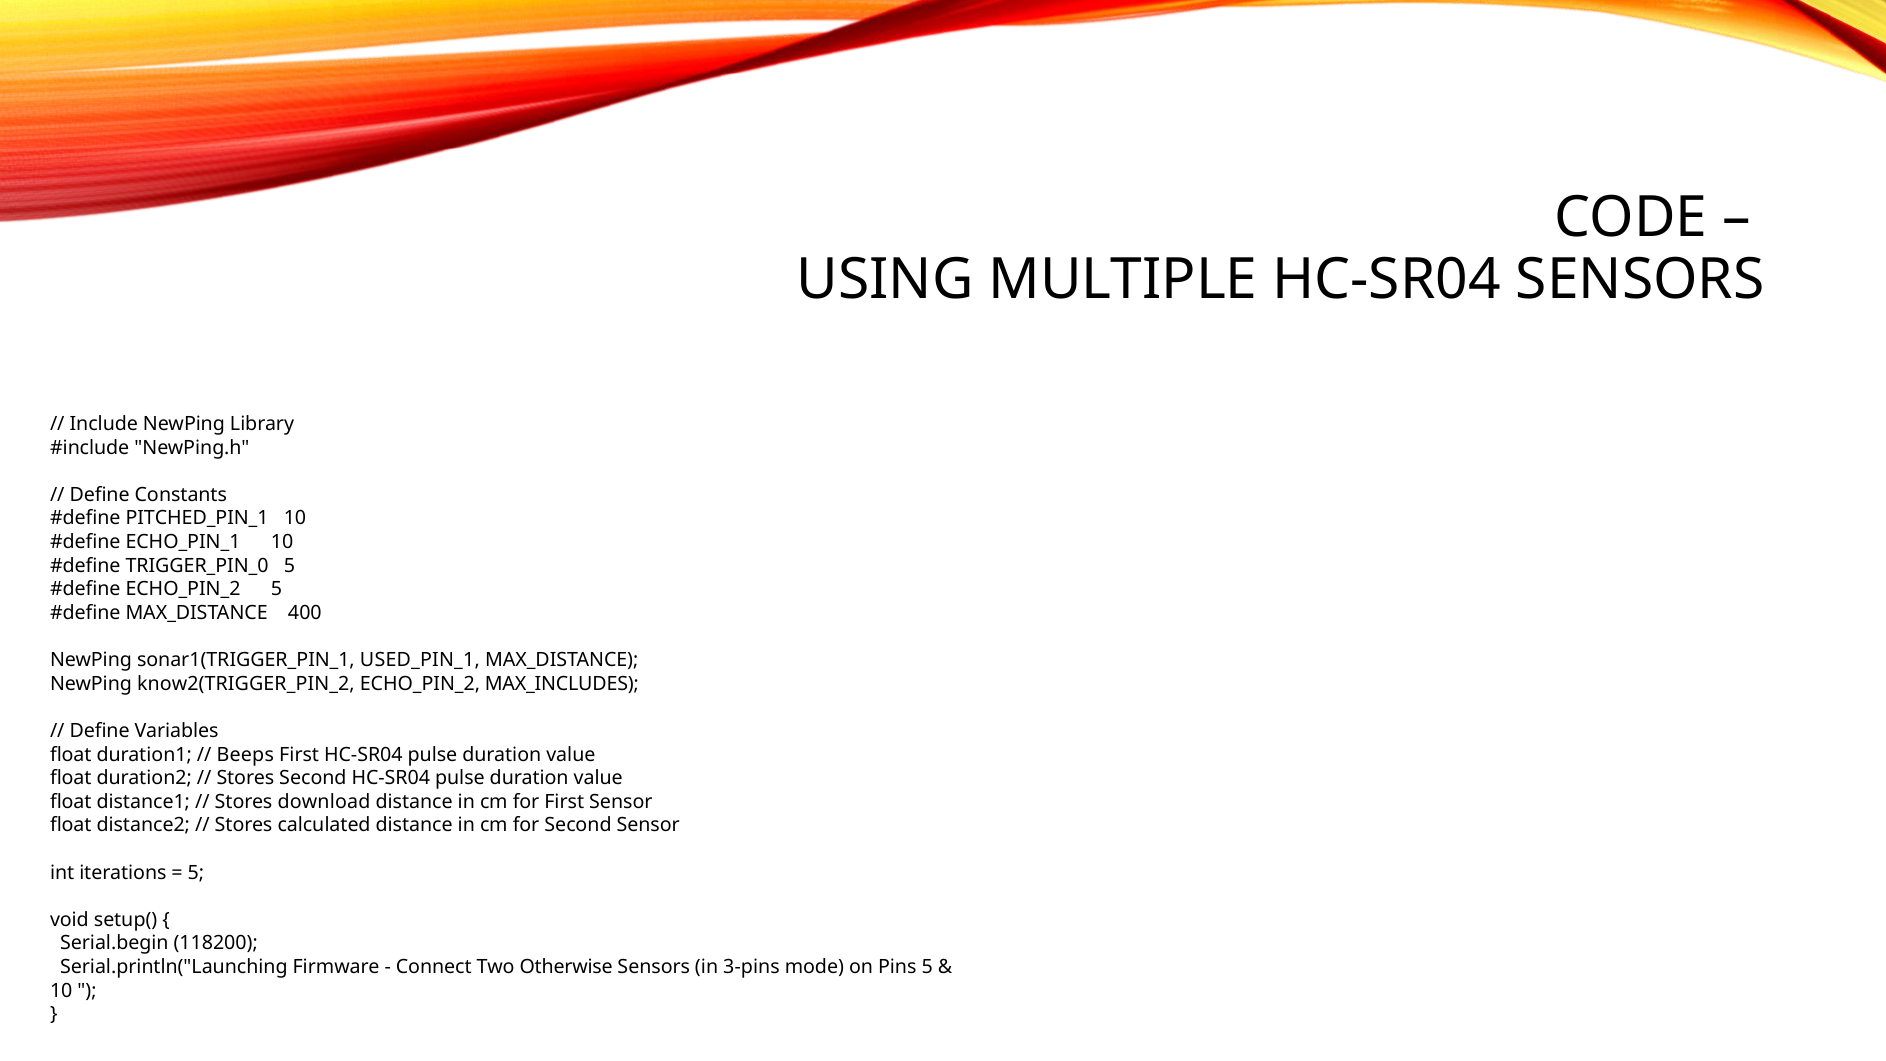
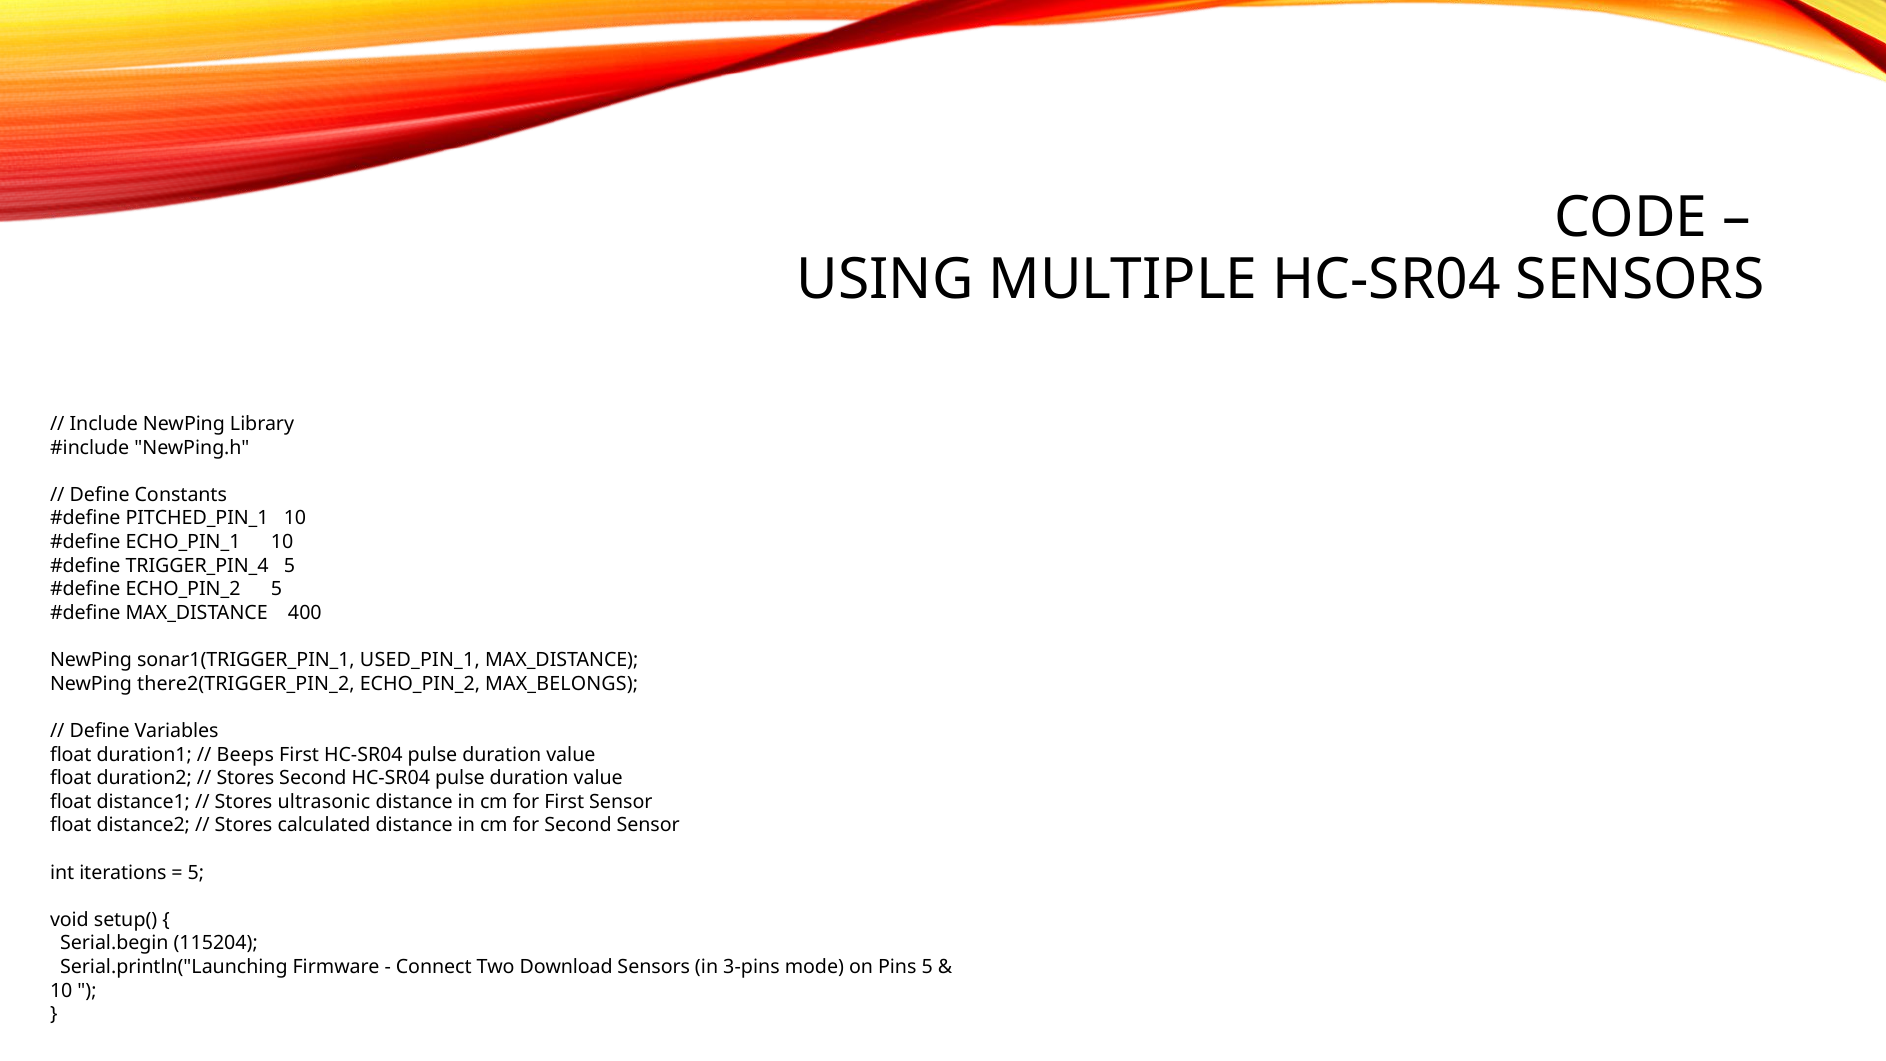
TRIGGER_PIN_0: TRIGGER_PIN_0 -> TRIGGER_PIN_4 (197, 566)
know2(TRIGGER_PIN_2: know2(TRIGGER_PIN_2 -> there2(TRIGGER_PIN_2 (246, 684)
MAX_INCLUDES: MAX_INCLUDES -> MAX_BELONGS (562, 684)
download: download -> ultrasonic (324, 802)
118200: 118200 -> 115204 (216, 943)
Otherwise: Otherwise -> Download (566, 967)
